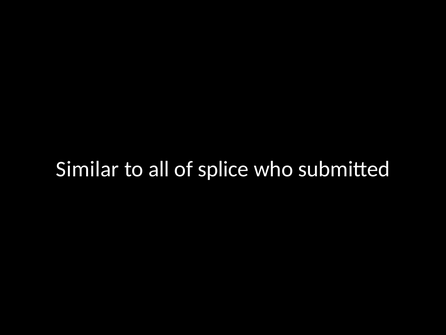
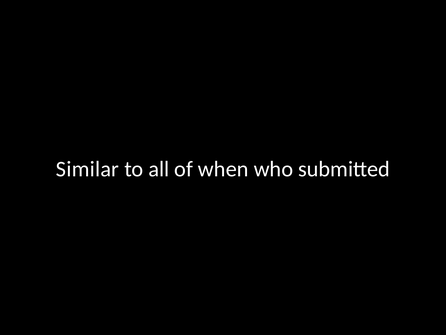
splice: splice -> when (223, 169)
